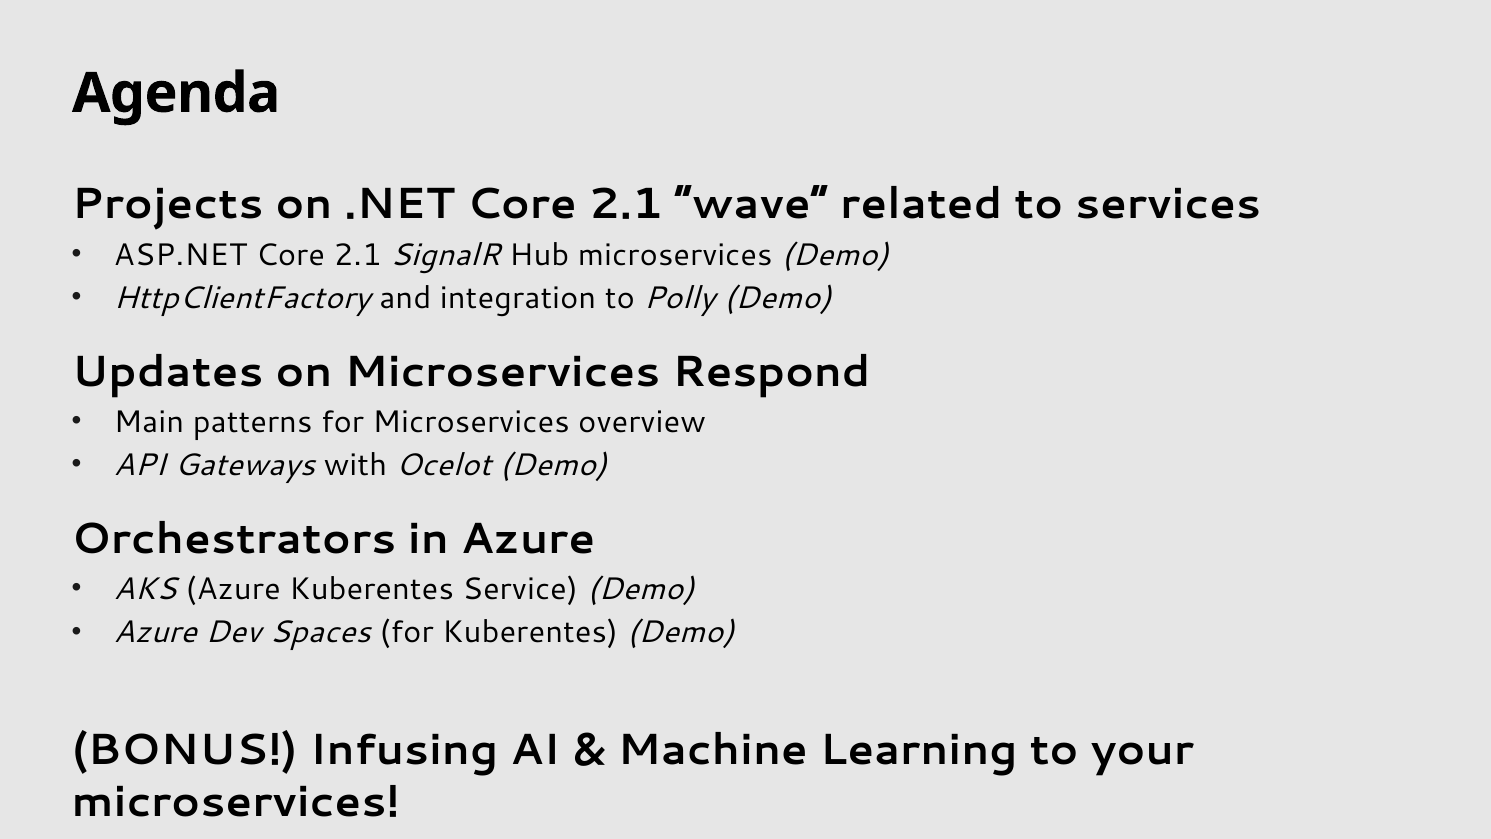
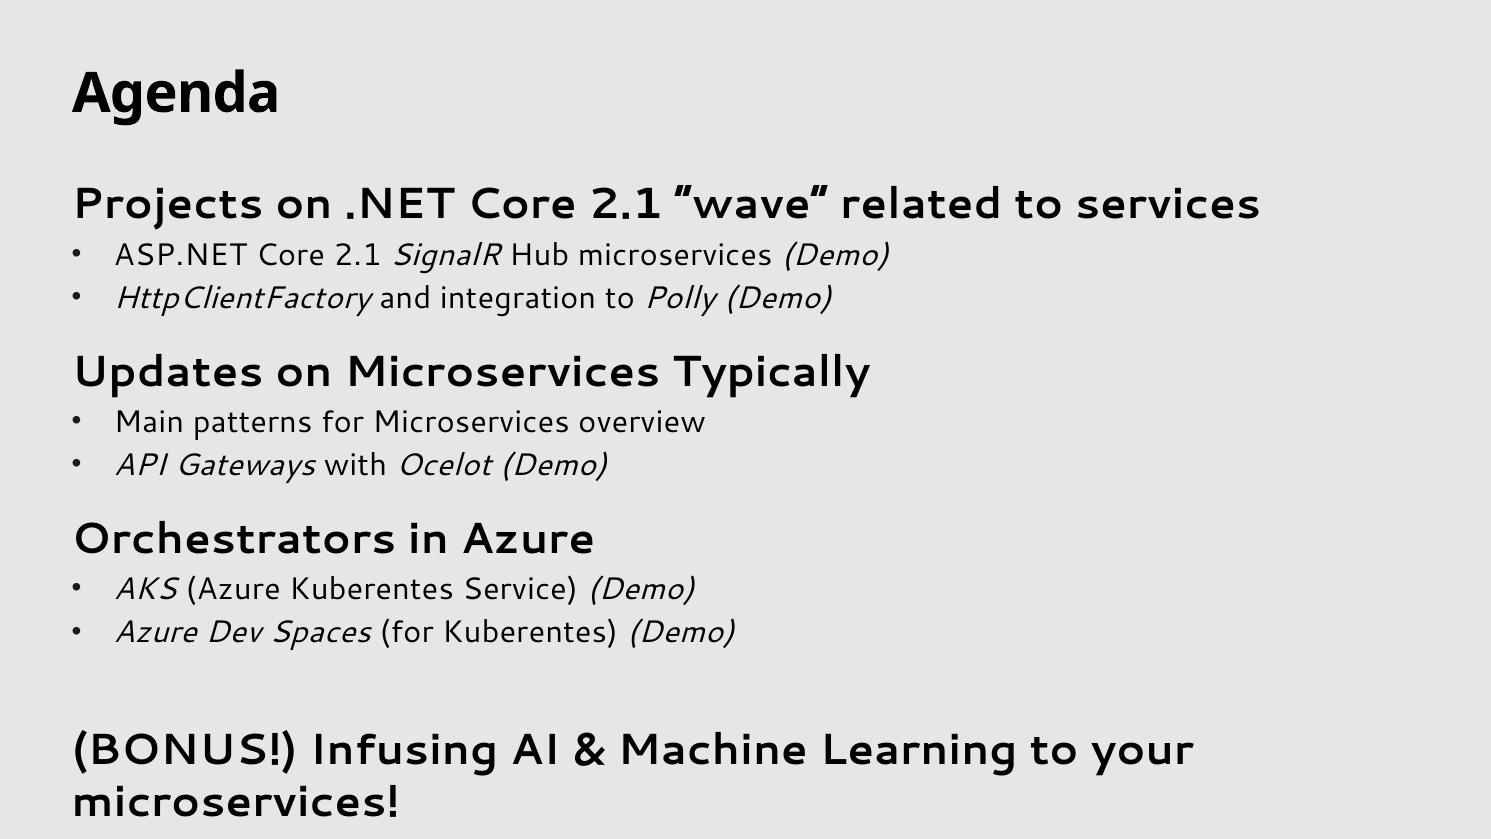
Respond: Respond -> Typically (771, 372)
